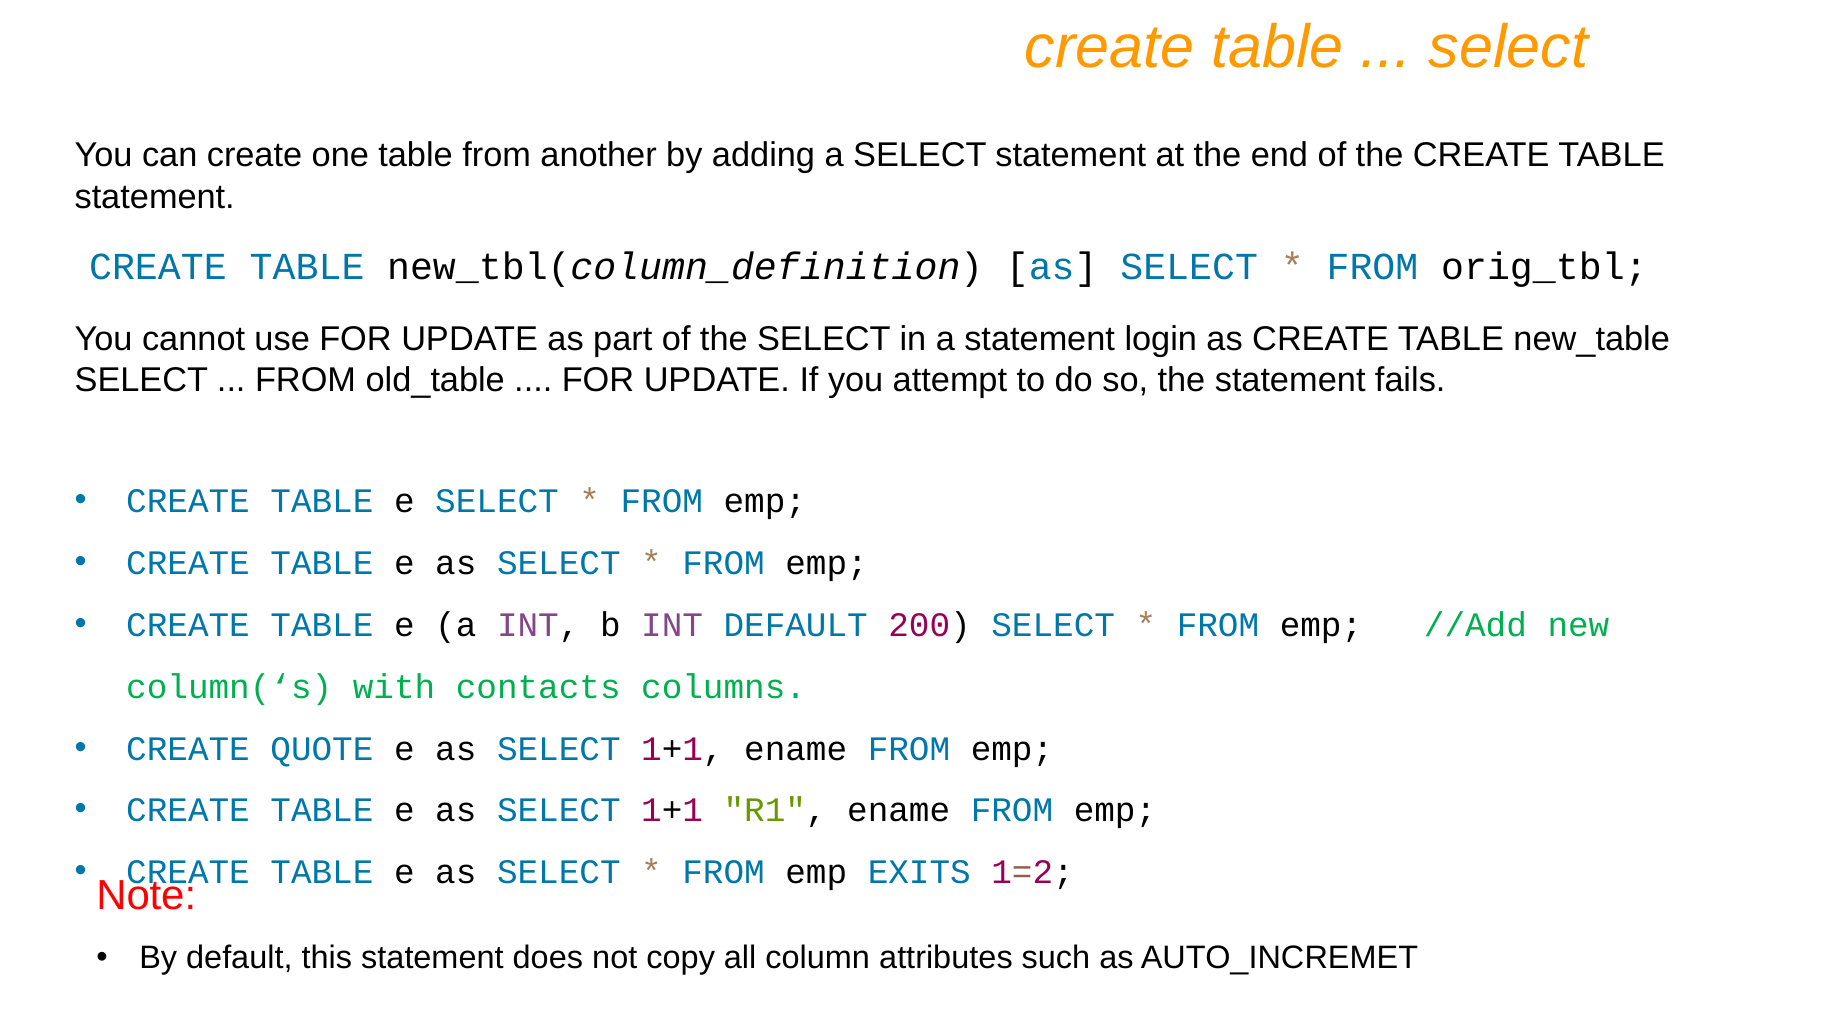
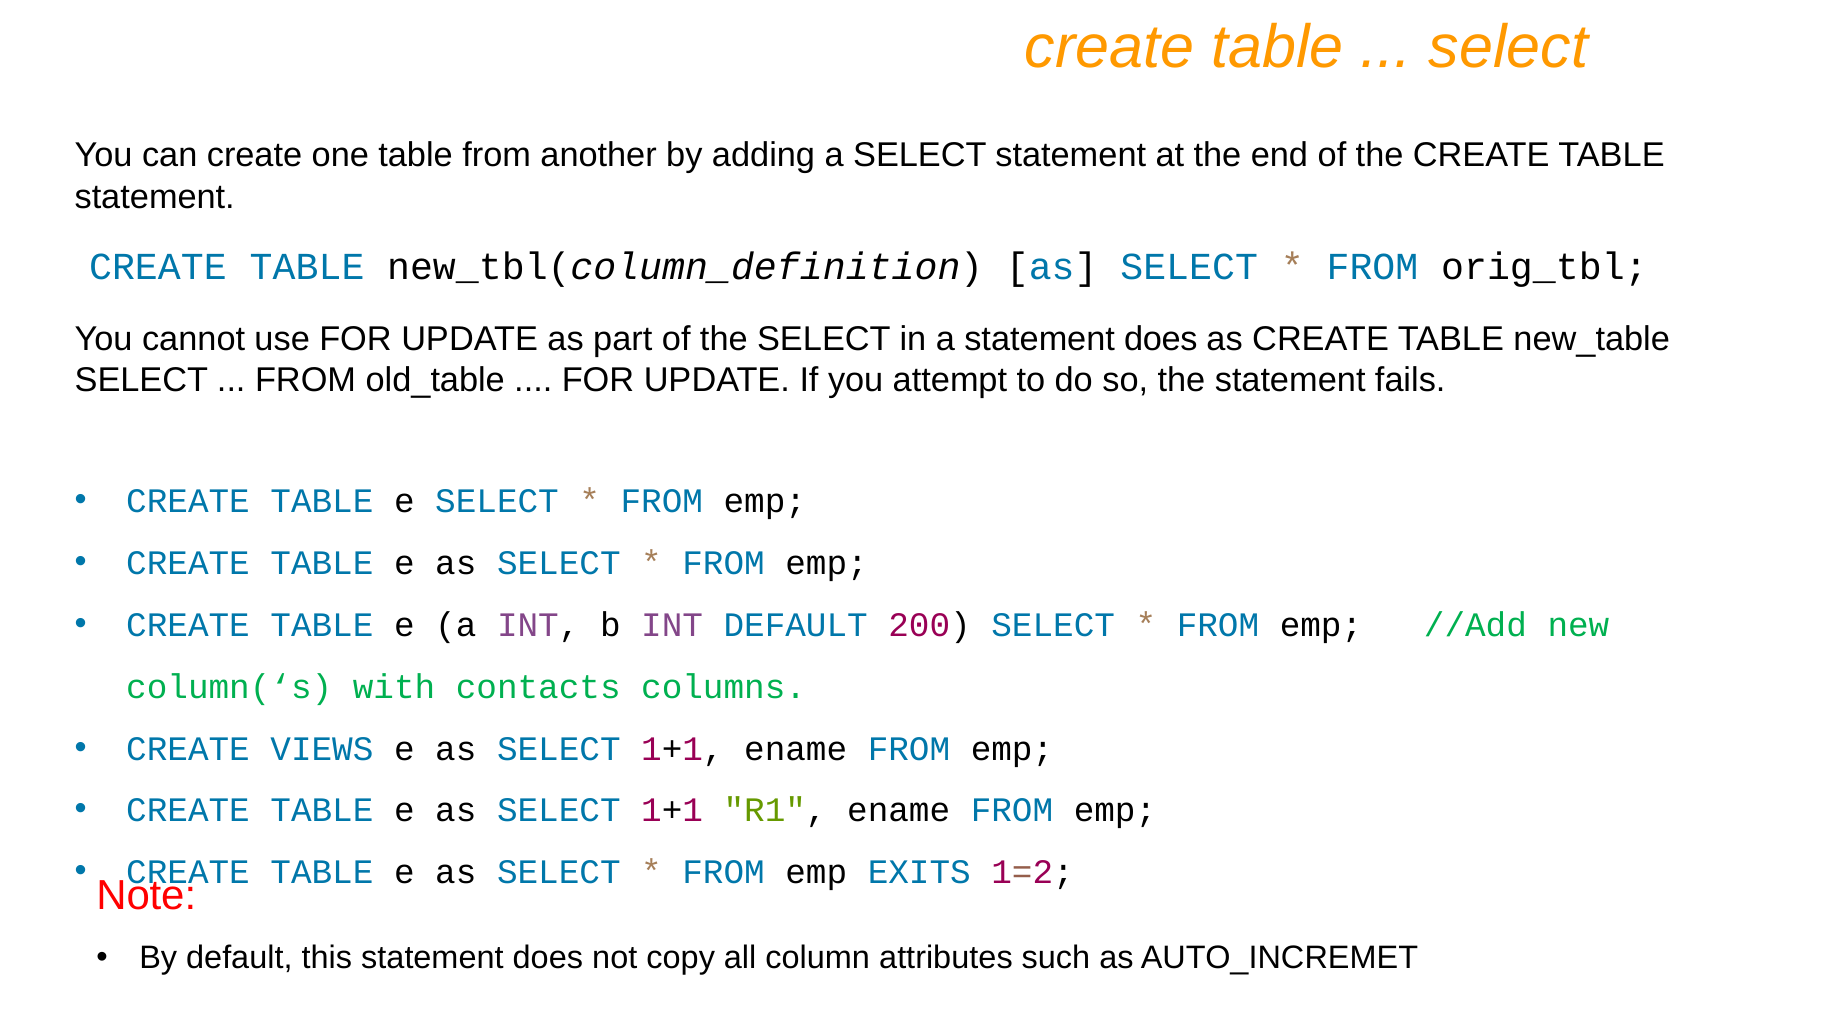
a statement login: login -> does (1161, 339)
QUOTE: QUOTE -> VIEWS (322, 749)
